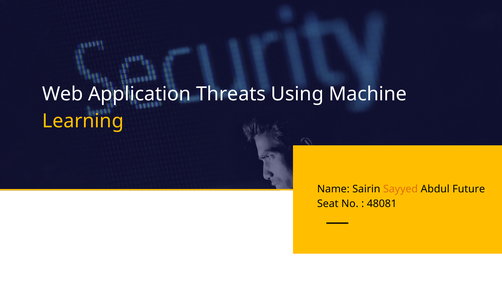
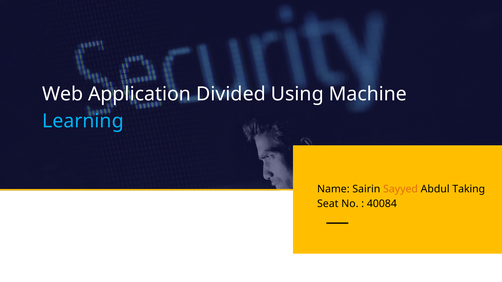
Threats: Threats -> Divided (231, 94)
Learning colour: yellow -> light blue (83, 121)
Future: Future -> Taking (469, 189)
48081: 48081 -> 40084 (382, 204)
